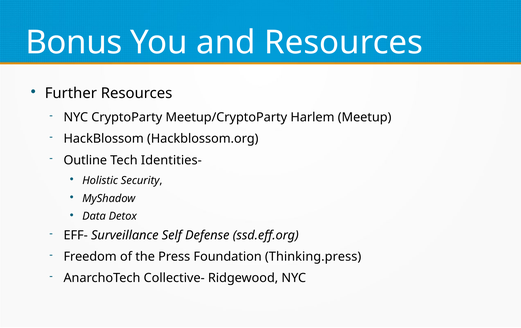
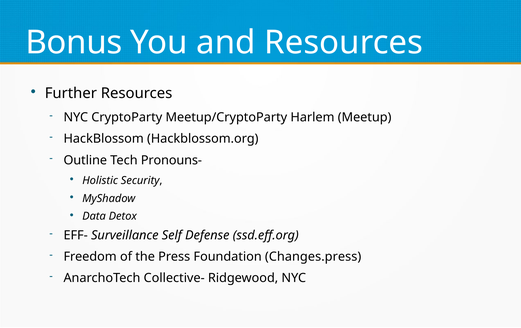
Identities-: Identities- -> Pronouns- (171, 160)
Thinking.press: Thinking.press -> Changes.press (313, 257)
